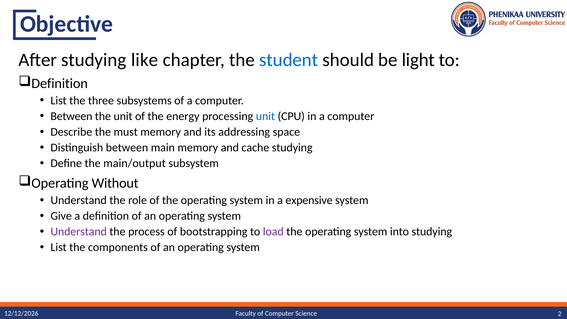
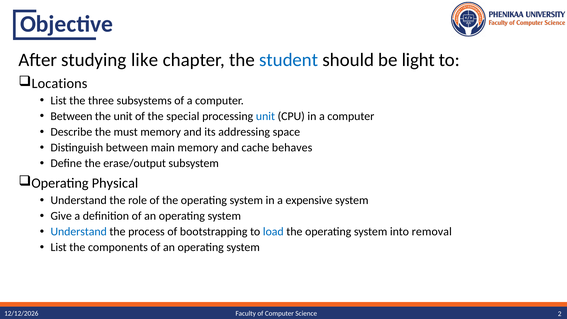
Definition: Definition -> Locations (59, 84)
energy: energy -> special (183, 116)
cache studying: studying -> behaves (292, 148)
main/output: main/output -> erase/output (135, 163)
Without: Without -> Physical (115, 183)
Understand colour: purple -> blue (79, 232)
load colour: purple -> blue (273, 232)
into studying: studying -> removal (432, 232)
